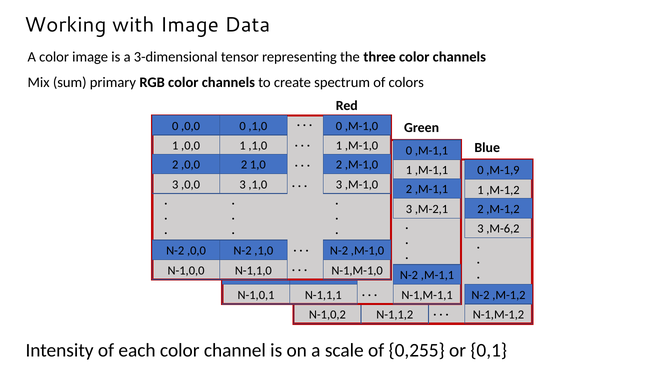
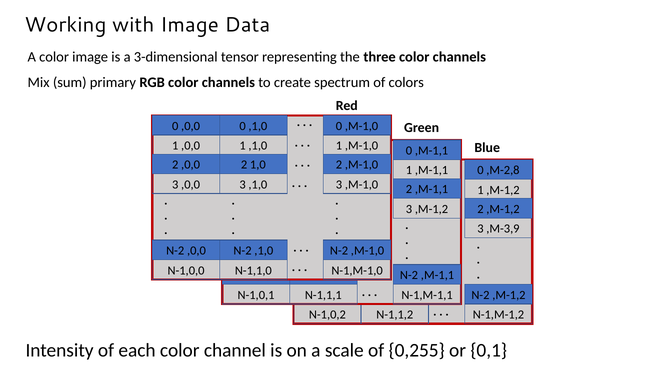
,M-1,9: ,M-1,9 -> ,M-2,8 (503, 171)
3 ,M-2,1: ,M-2,1 -> ,M-1,2 (432, 209)
,M-6,2: ,M-6,2 -> ,M-3,9 (503, 229)
